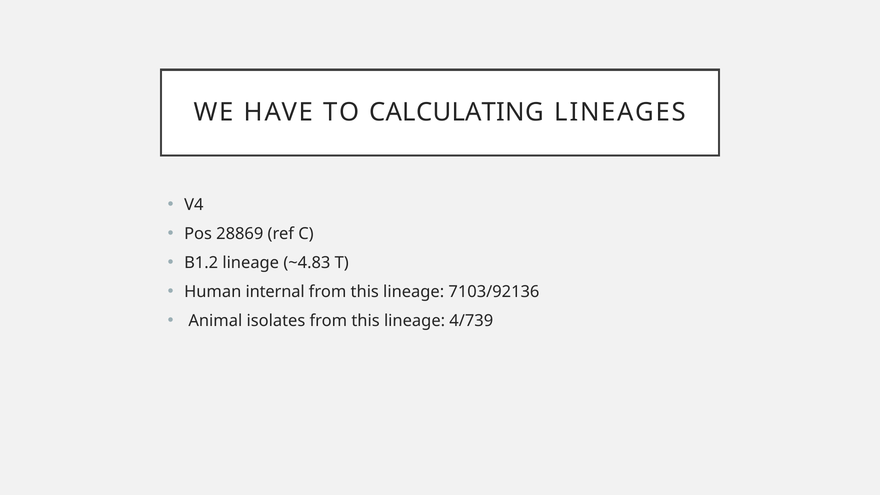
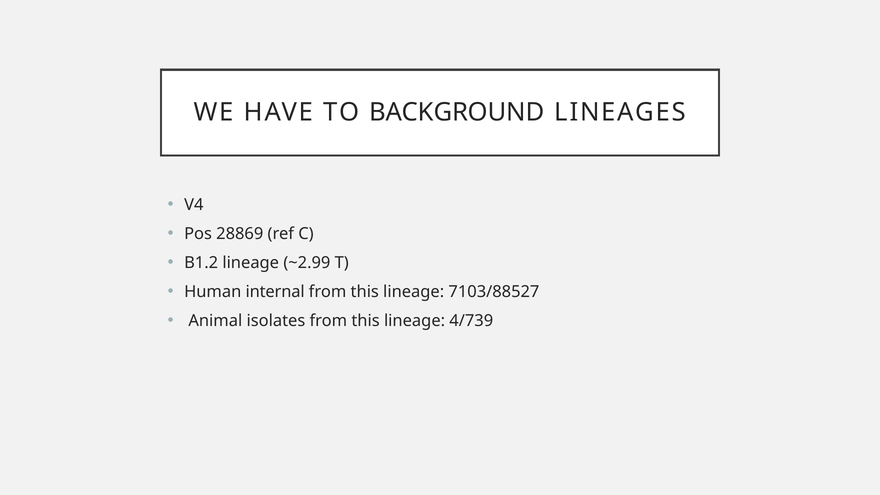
CALCULATING: CALCULATING -> BACKGROUND (457, 112)
~4.83: ~4.83 -> ~2.99 (307, 263)
7103/92136: 7103/92136 -> 7103/88527 (494, 292)
